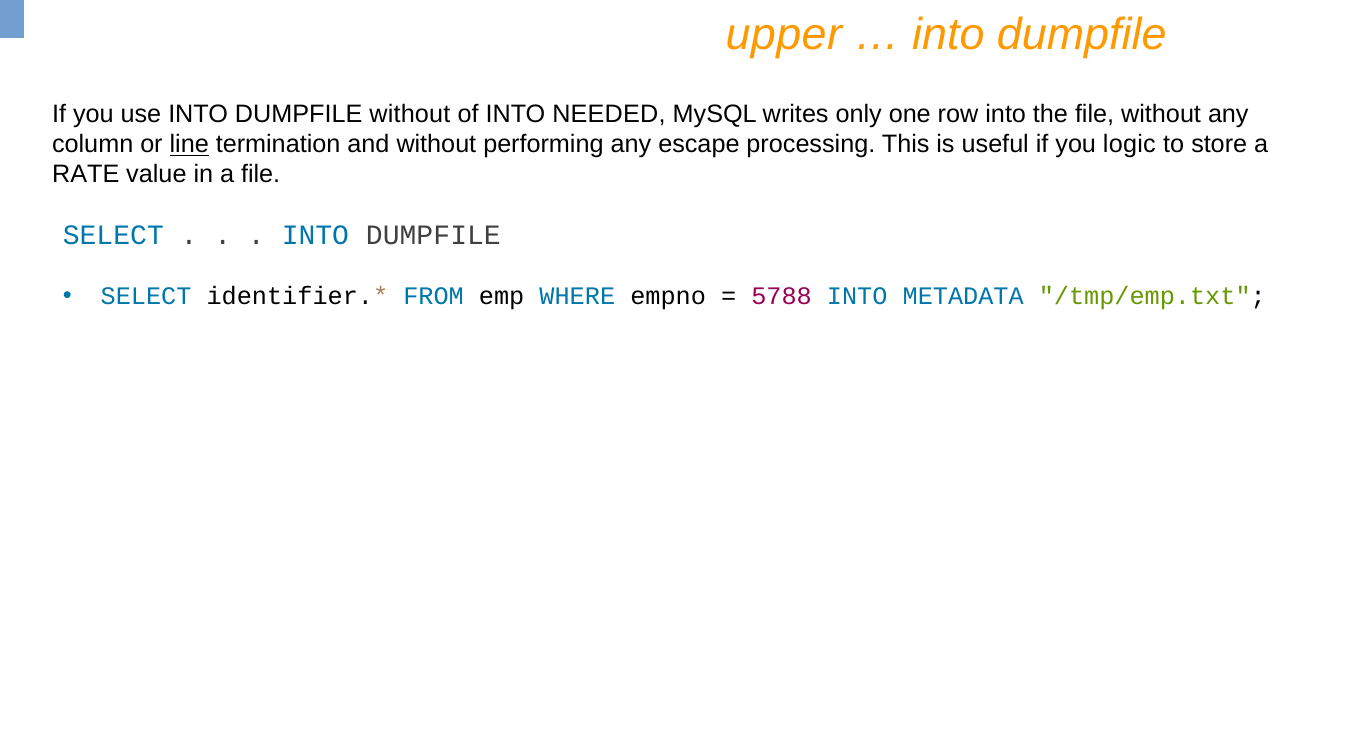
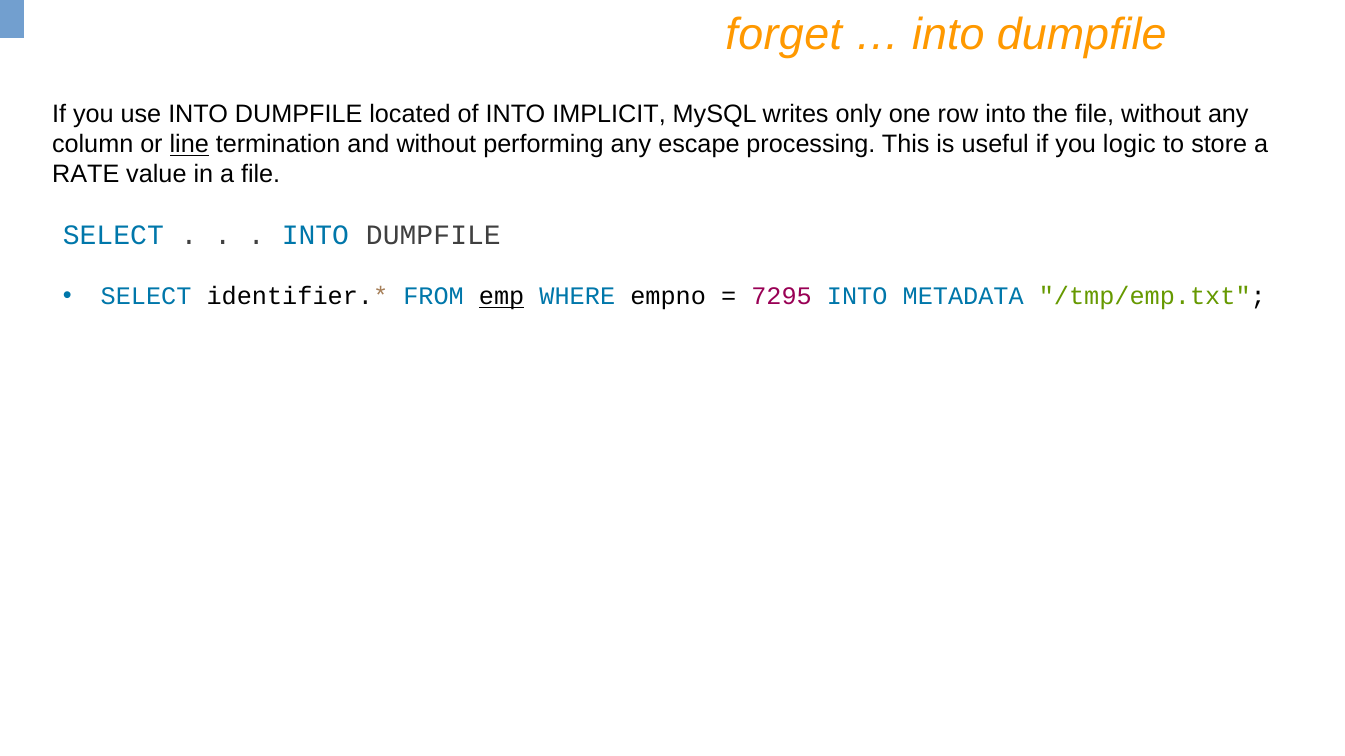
upper: upper -> forget (784, 35)
DUMPFILE without: without -> located (410, 114)
NEEDED: NEEDED -> IMPLICIT (609, 114)
emp underline: none -> present (502, 297)
5788: 5788 -> 7295 (782, 297)
